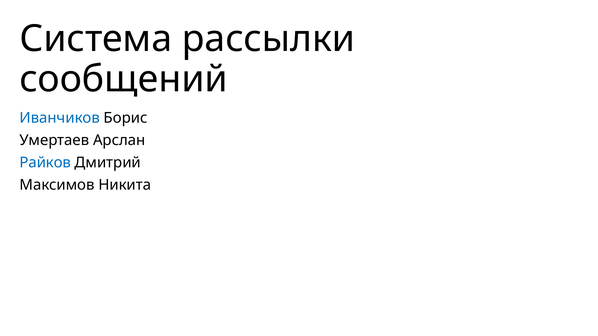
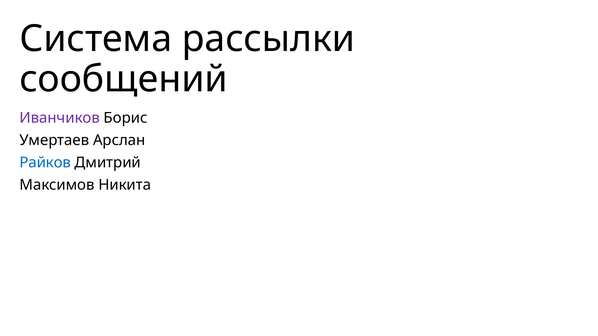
Иванчиков colour: blue -> purple (60, 118)
